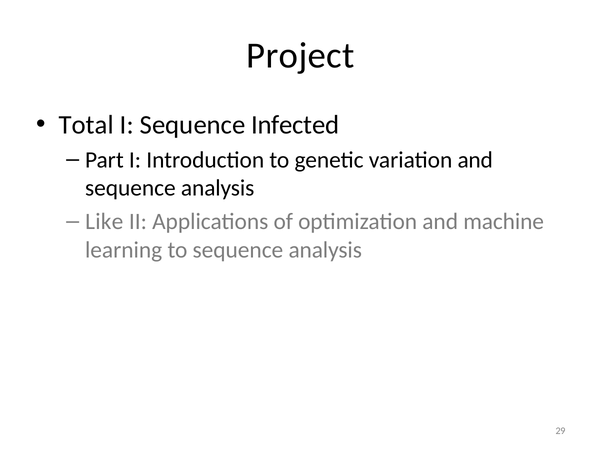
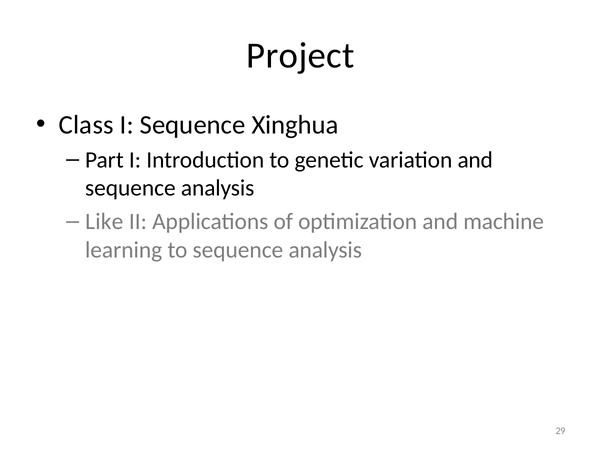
Total: Total -> Class (86, 125)
Infected: Infected -> Xinghua (295, 125)
